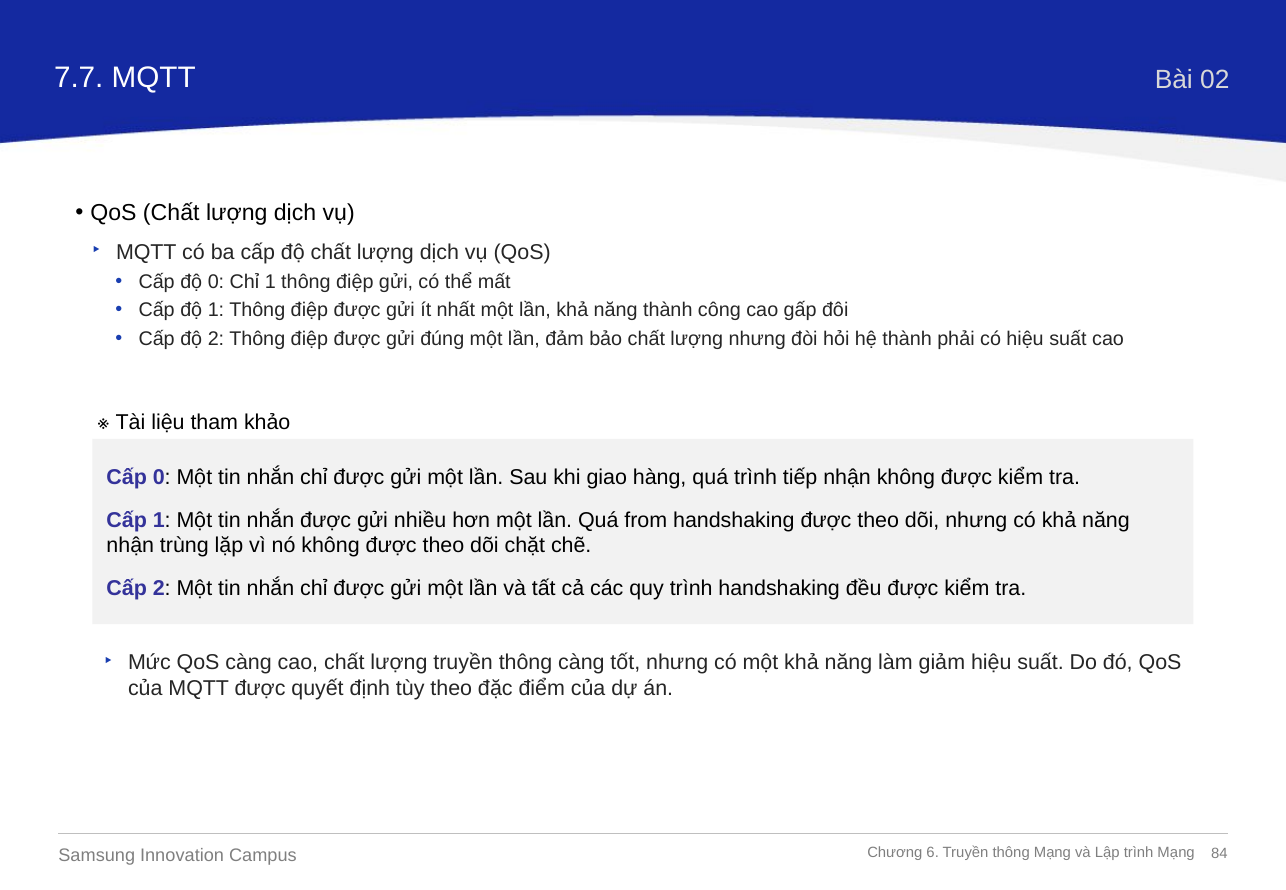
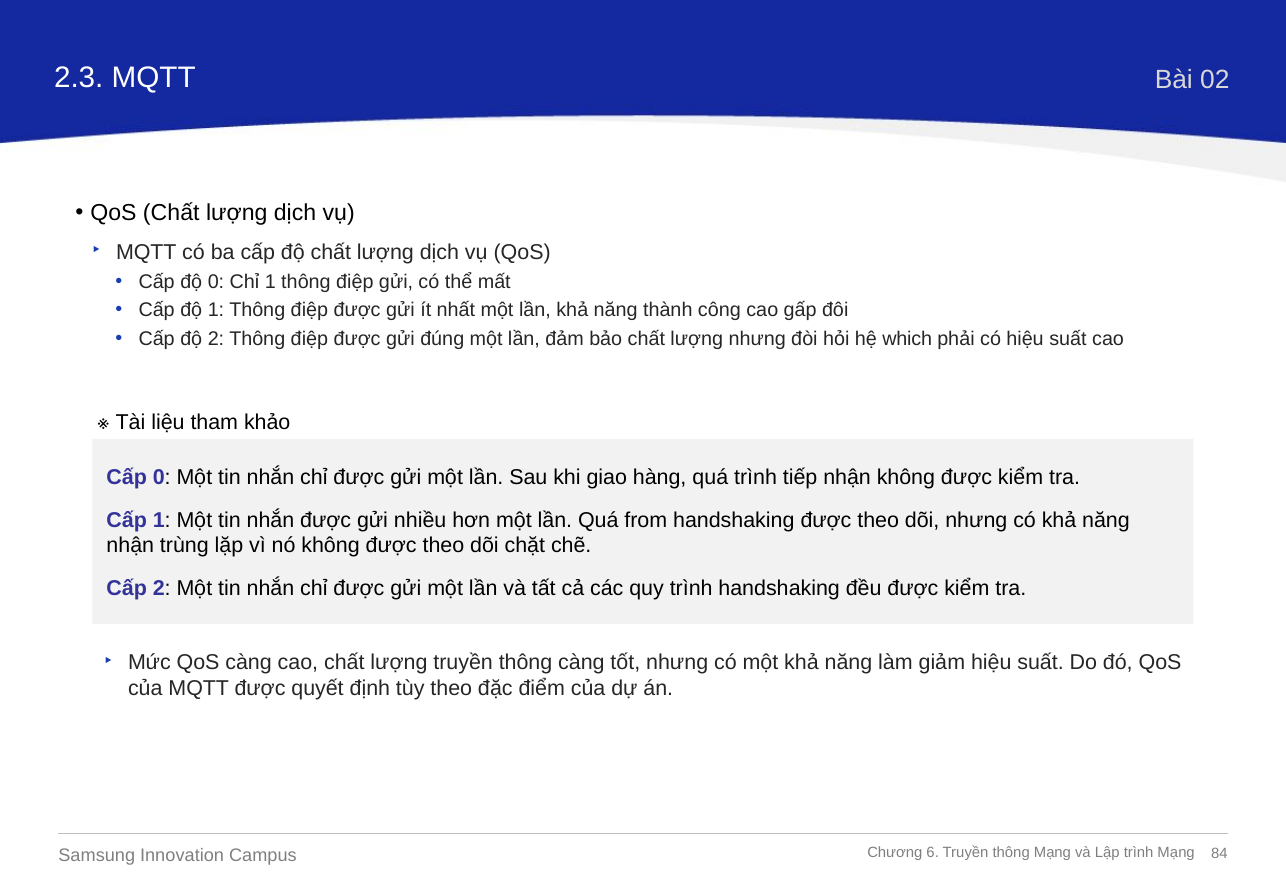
7.7: 7.7 -> 2.3 (79, 78)
hệ thành: thành -> which (907, 339)
